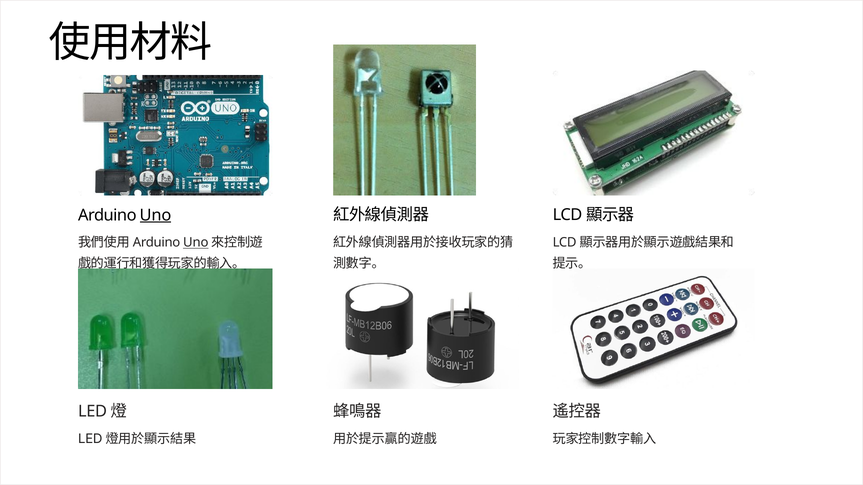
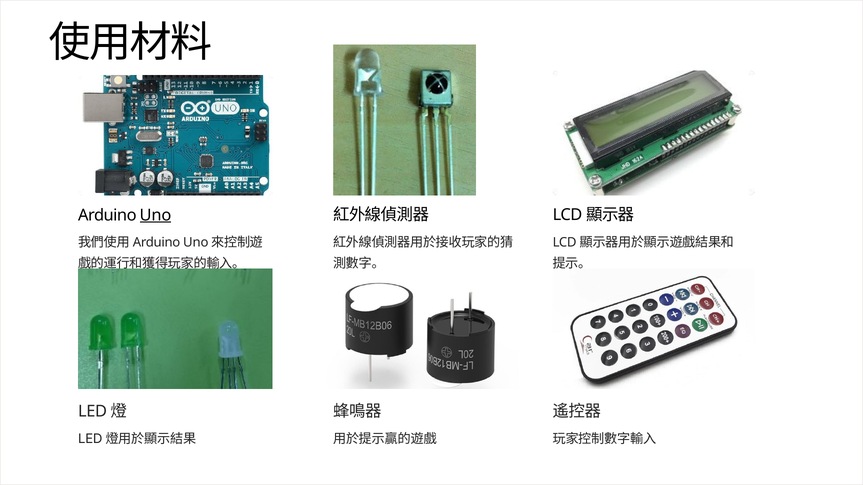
Uno underline: present -> none (196, 243)
